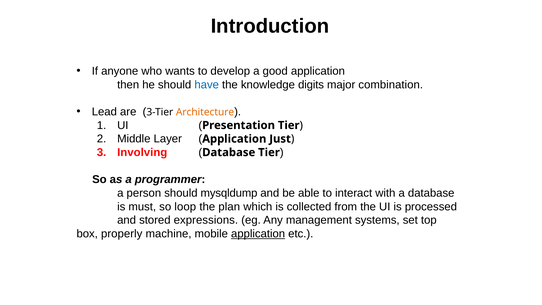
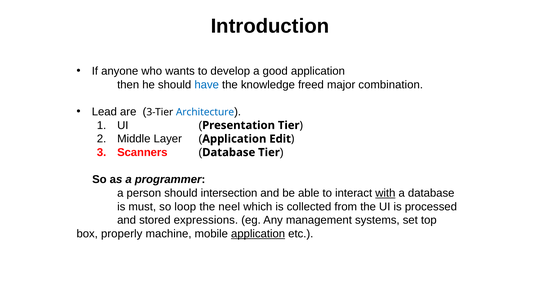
digits: digits -> freed (311, 85)
Architecture colour: orange -> blue (205, 112)
Just: Just -> Edit (280, 139)
Involving: Involving -> Scanners (142, 152)
mysqldump: mysqldump -> intersection (229, 193)
with underline: none -> present (385, 193)
plan: plan -> neel (229, 207)
